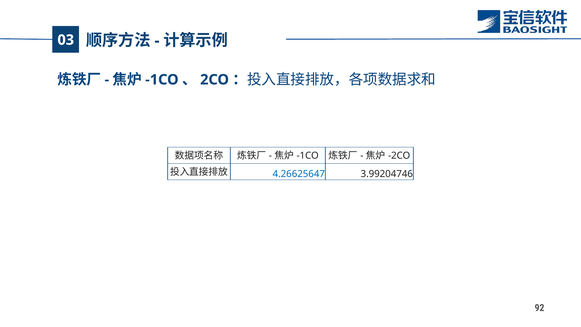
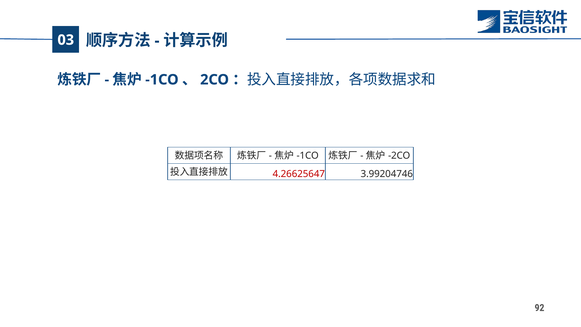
4.26625647 colour: blue -> red (299, 174)
